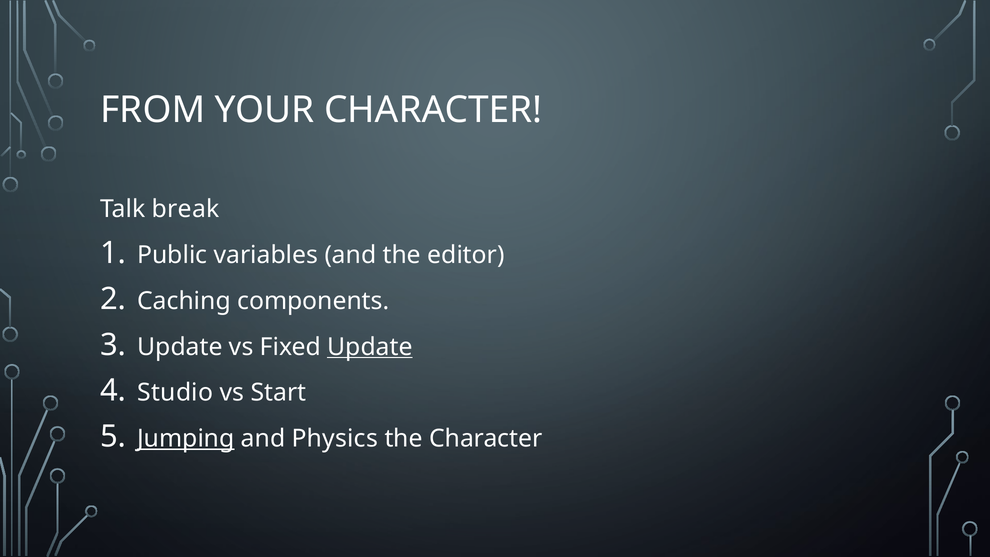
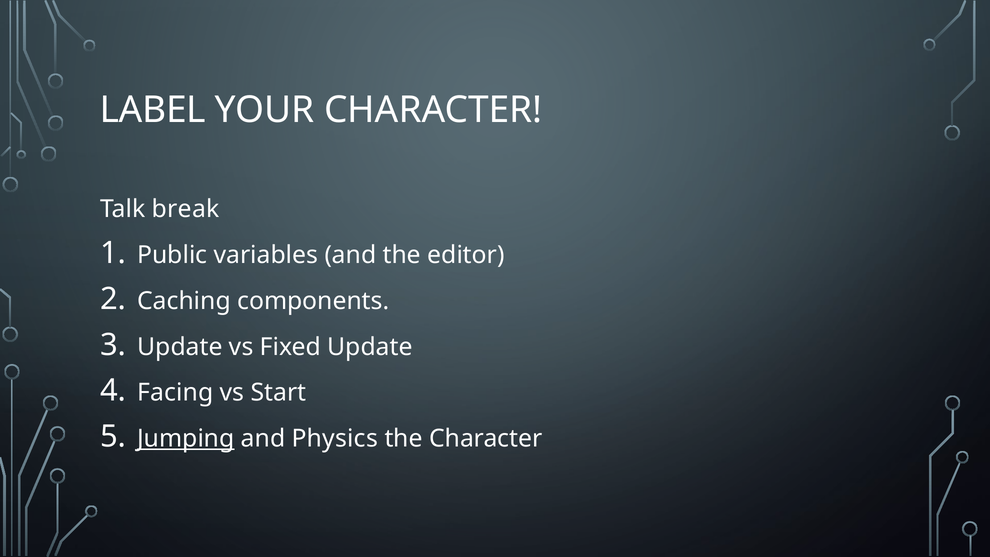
FROM: FROM -> LABEL (153, 110)
Update underline: present -> none (370, 347)
Studio: Studio -> Facing (175, 393)
